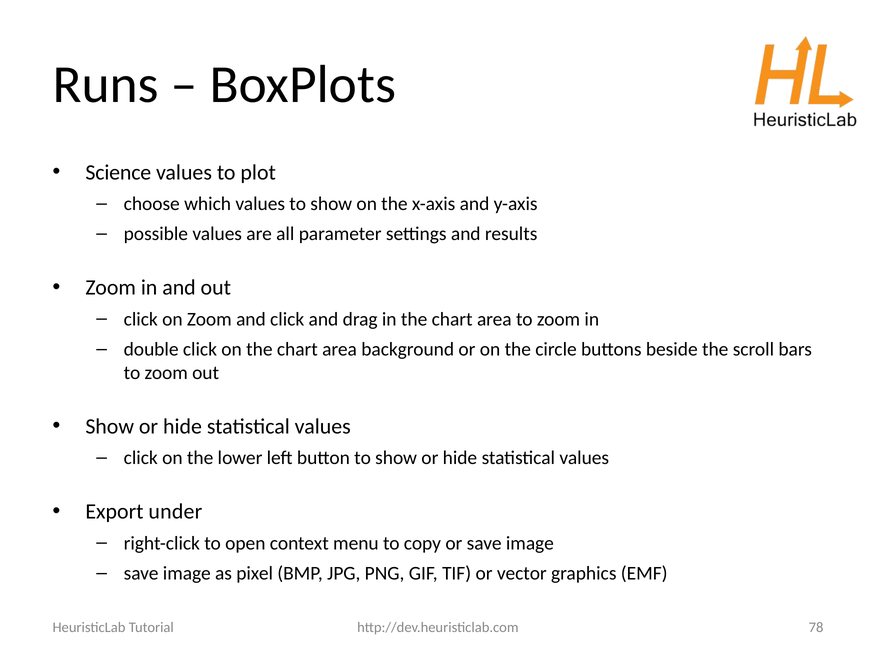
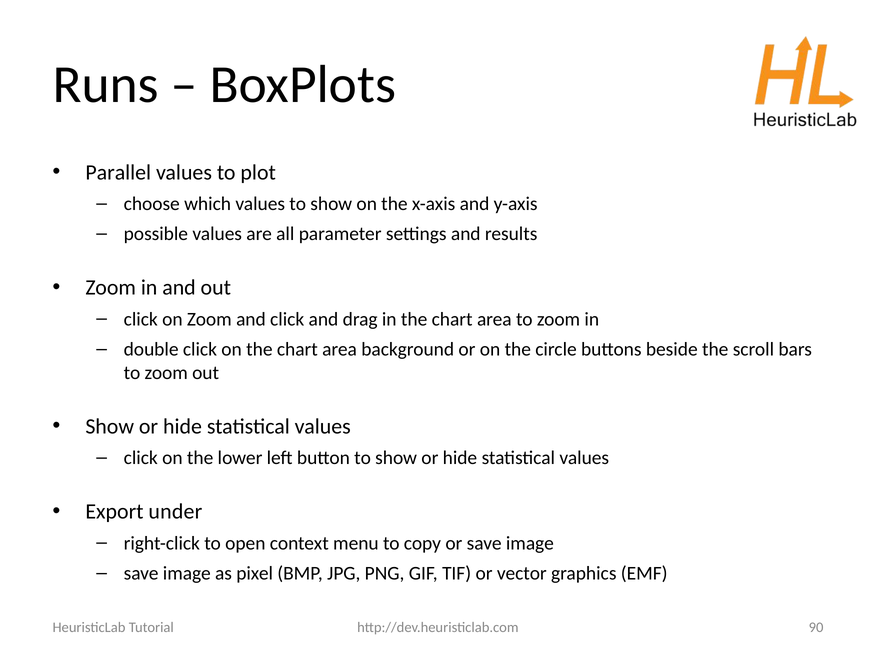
Science: Science -> Parallel (118, 172)
78: 78 -> 90 (816, 627)
